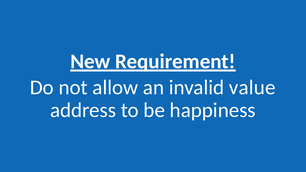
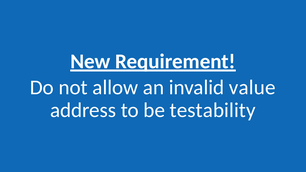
happiness: happiness -> testability (213, 110)
